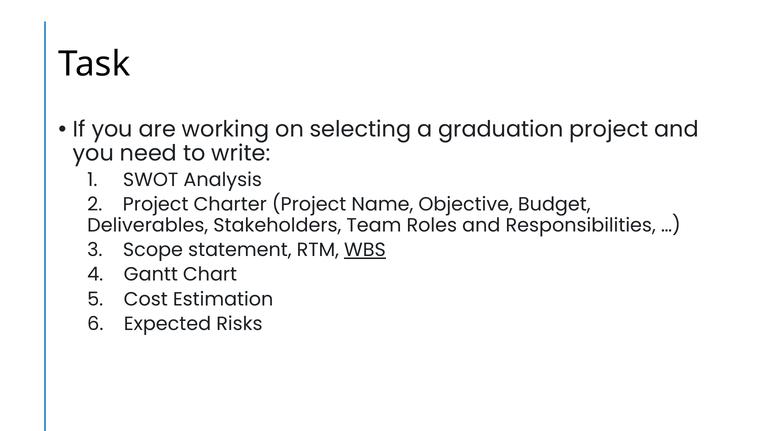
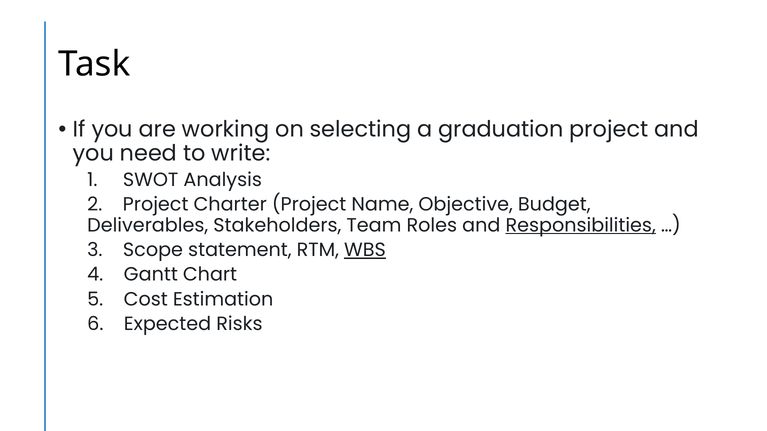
Responsibilities underline: none -> present (581, 226)
